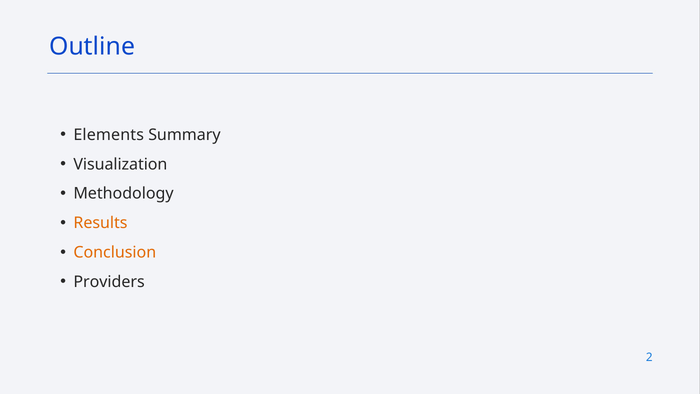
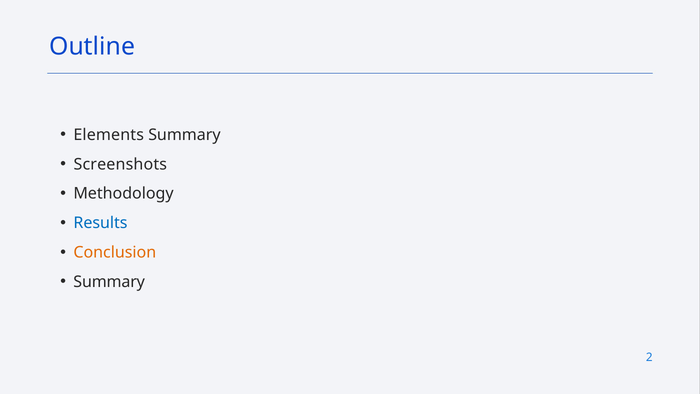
Visualization: Visualization -> Screenshots (120, 164)
Results colour: orange -> blue (100, 223)
Providers: Providers -> Summary (109, 282)
